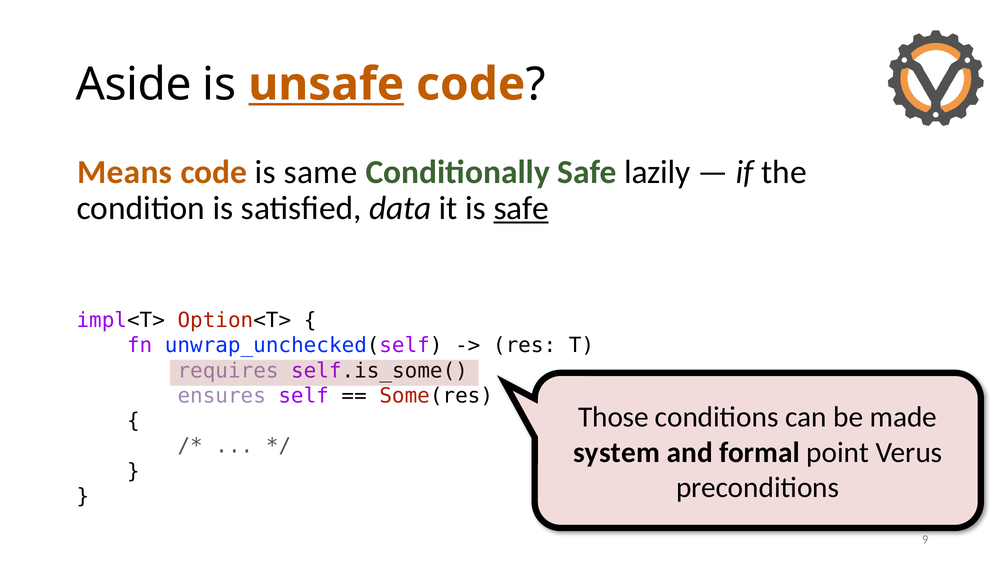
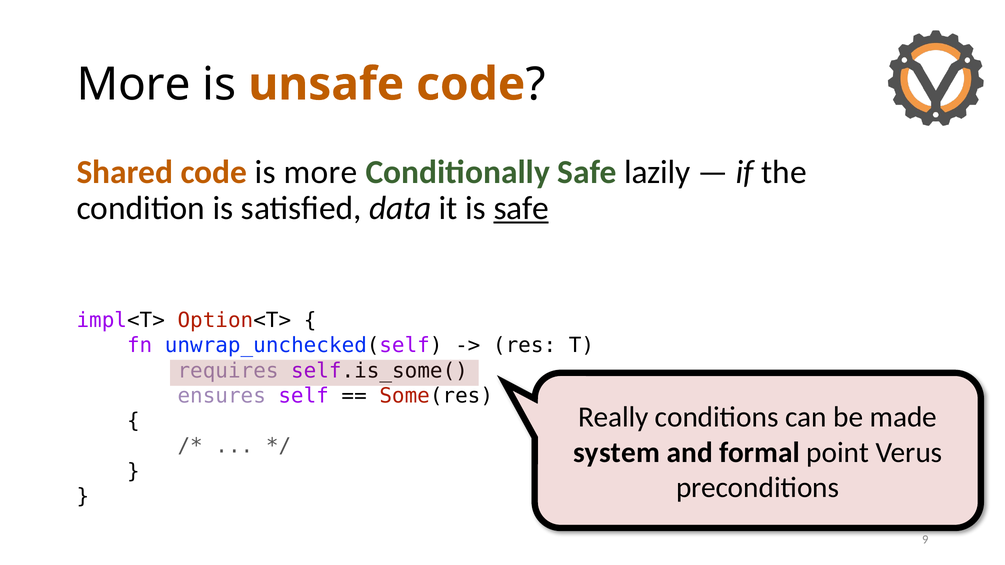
Aside: Aside -> More (134, 84)
unsafe underline: present -> none (326, 84)
Means: Means -> Shared (125, 172)
is same: same -> more (320, 172)
Those: Those -> Really (613, 417)
